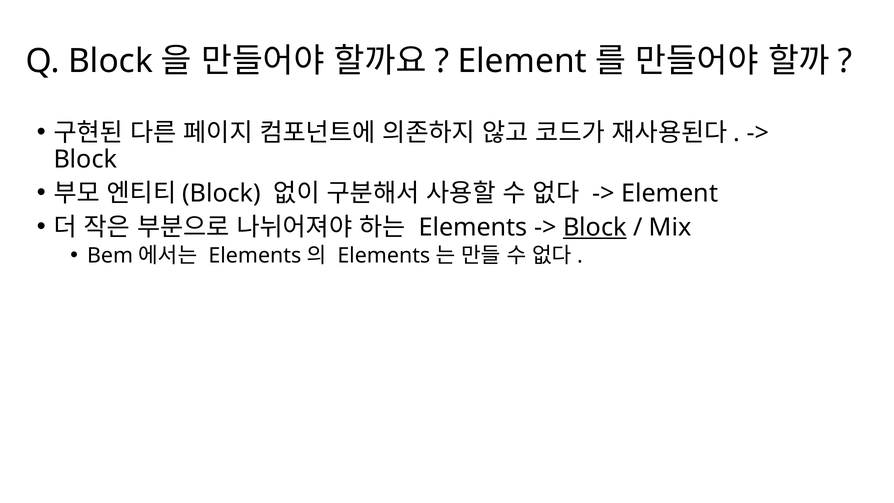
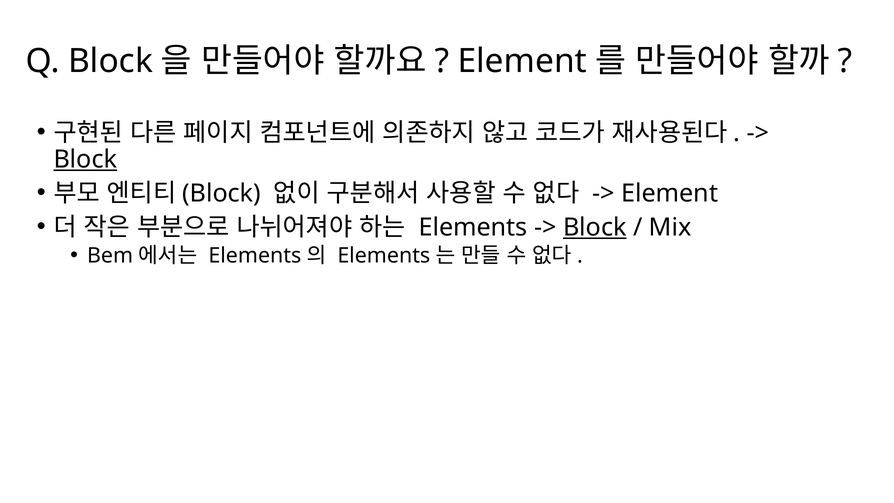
Block underline: none -> present (85, 159)
